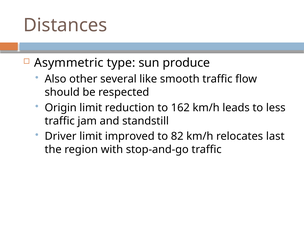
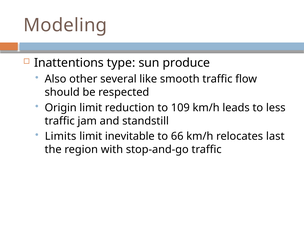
Distances: Distances -> Modeling (65, 25)
Asymmetric: Asymmetric -> Inattentions (69, 63)
162: 162 -> 109 (180, 108)
Driver: Driver -> Limits (61, 136)
improved: improved -> inevitable (130, 136)
82: 82 -> 66 (177, 136)
